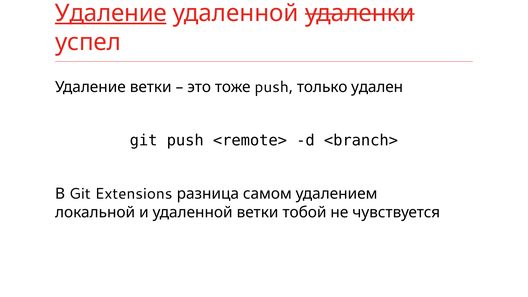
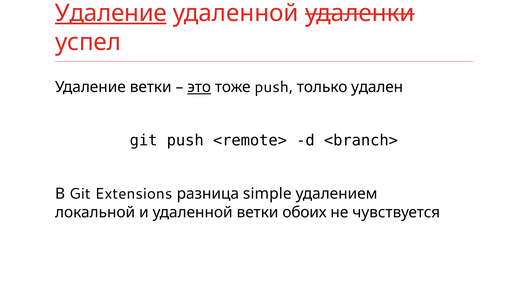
это underline: none -> present (199, 87)
самом: самом -> simple (267, 194)
тобой: тобой -> обоих (305, 212)
